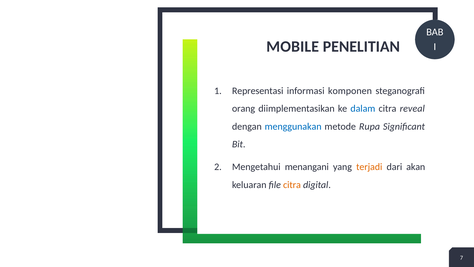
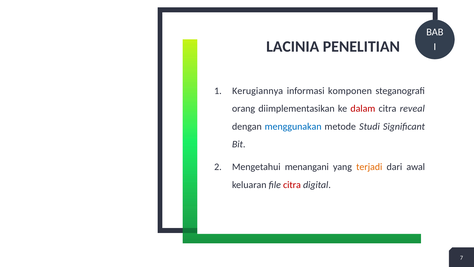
MOBILE: MOBILE -> LACINIA (293, 47)
Representasi: Representasi -> Kerugiannya (258, 91)
dalam colour: blue -> red (363, 108)
Rupa: Rupa -> Studi (369, 126)
akan: akan -> awal (416, 167)
citra colour: orange -> red (292, 185)
